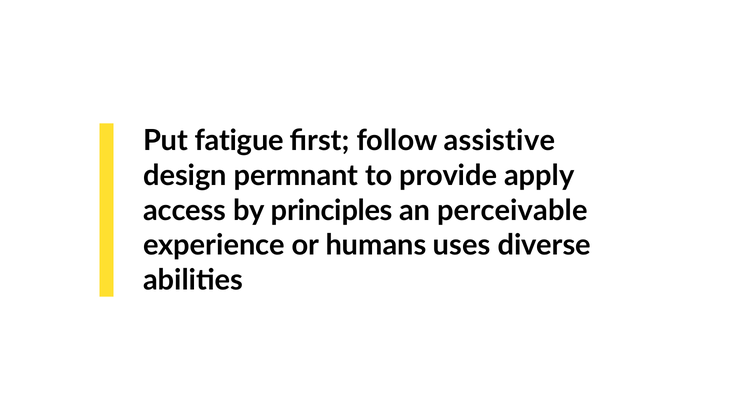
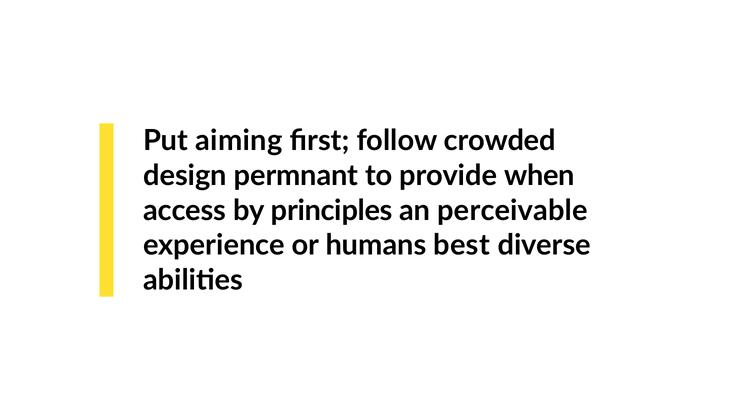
fatigue: fatigue -> aiming (239, 141)
assistive: assistive -> crowded (500, 141)
apply: apply -> when (539, 176)
uses: uses -> best (462, 245)
